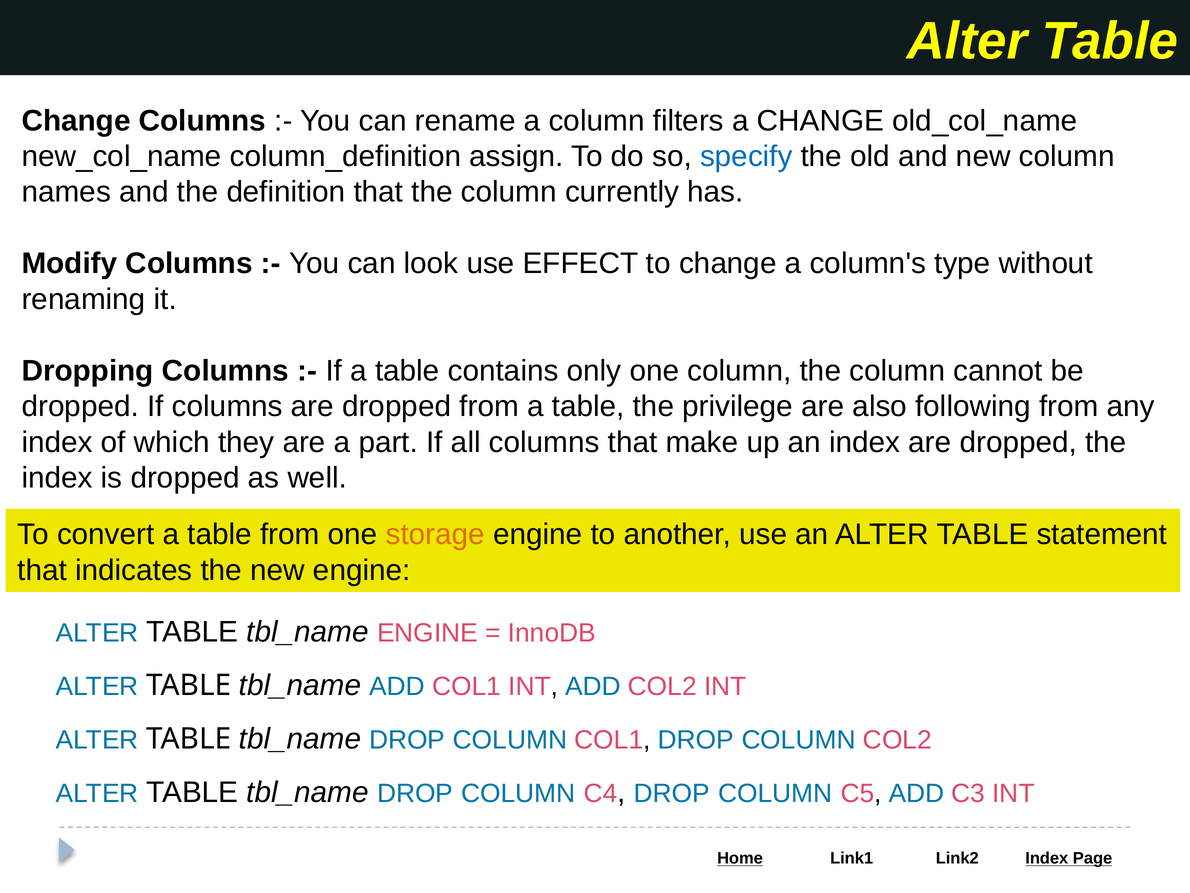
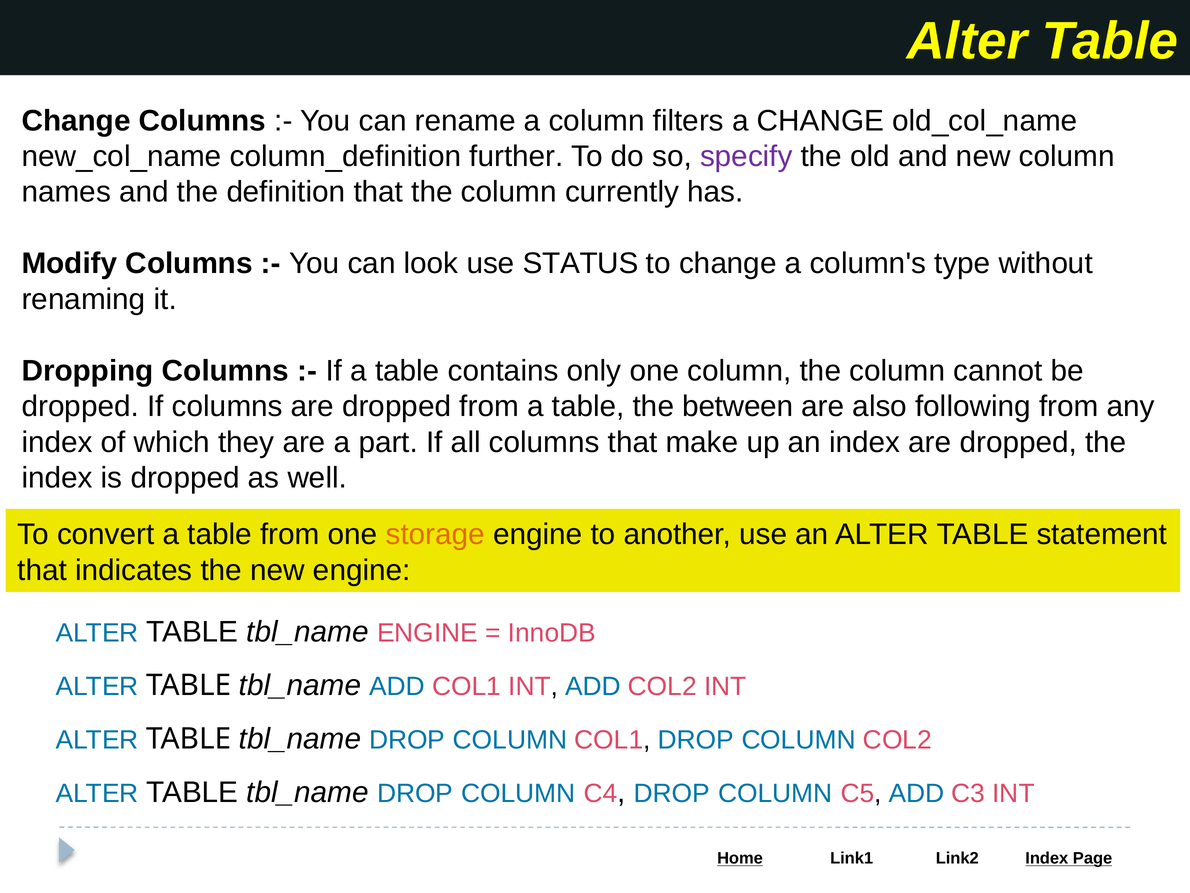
assign: assign -> further (516, 156)
specify colour: blue -> purple (746, 156)
EFFECT: EFFECT -> STATUS (581, 263)
privilege: privilege -> between (738, 406)
